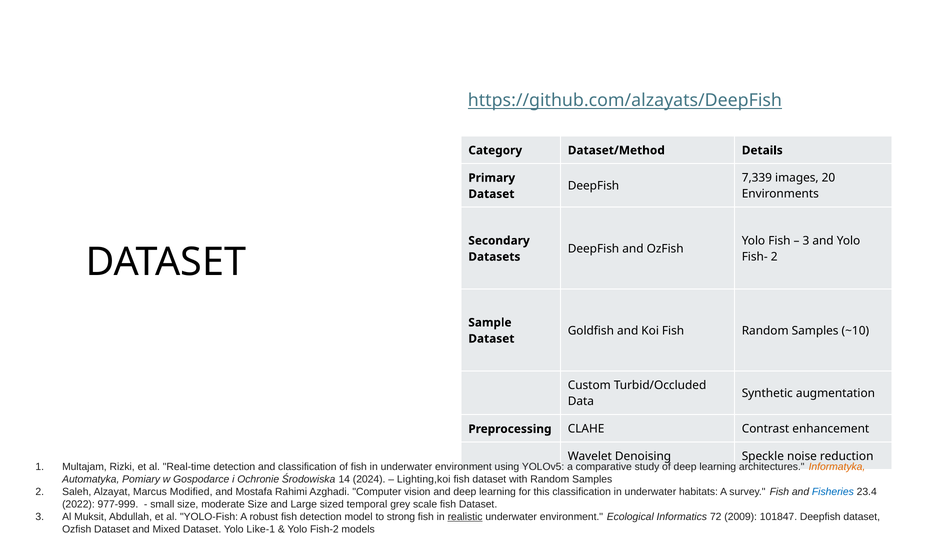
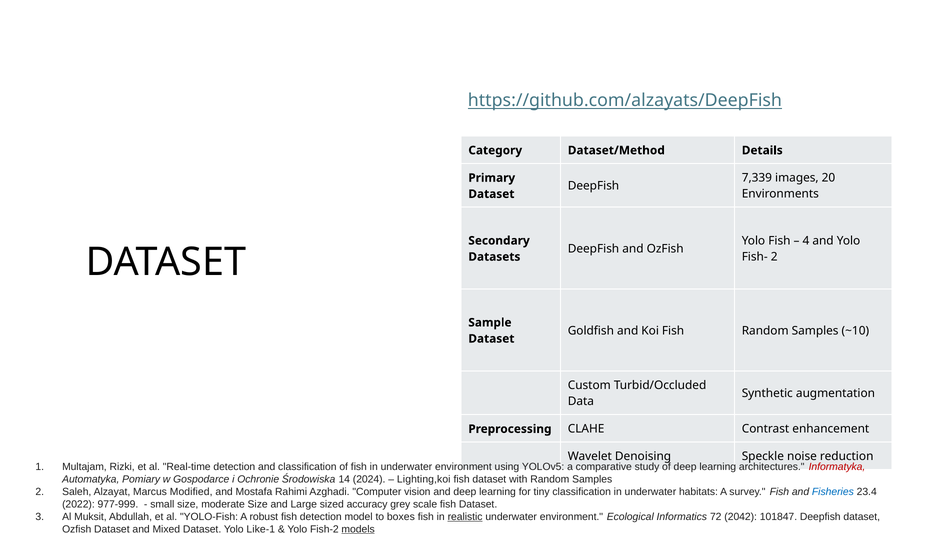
3: 3 -> 4 (806, 241)
Informatyka colour: orange -> red (837, 467)
this: this -> tiny (542, 492)
temporal: temporal -> accuracy (367, 504)
strong: strong -> boxes (401, 517)
2009: 2009 -> 2042 (741, 517)
models underline: none -> present (358, 529)
